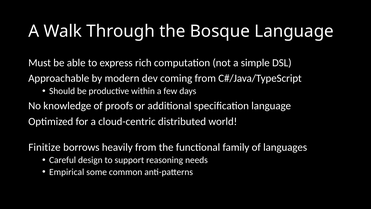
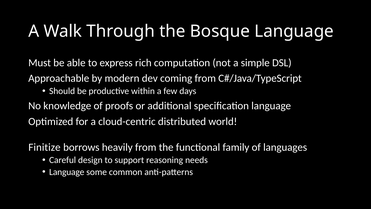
Empirical: Empirical -> Language (67, 172)
